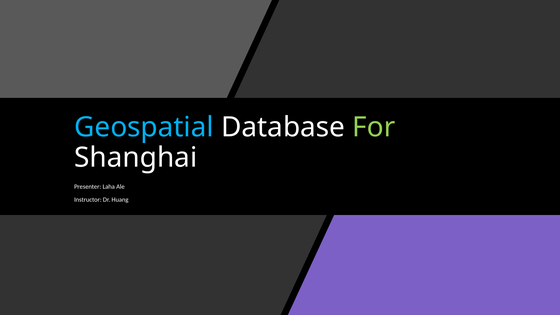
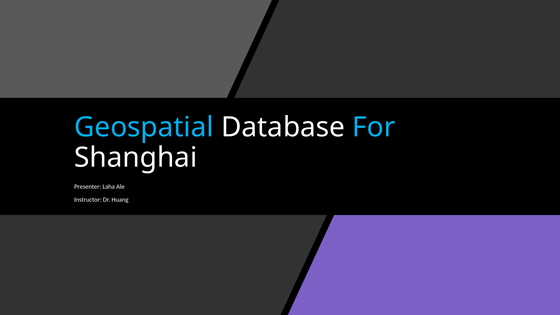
For colour: light green -> light blue (374, 127)
